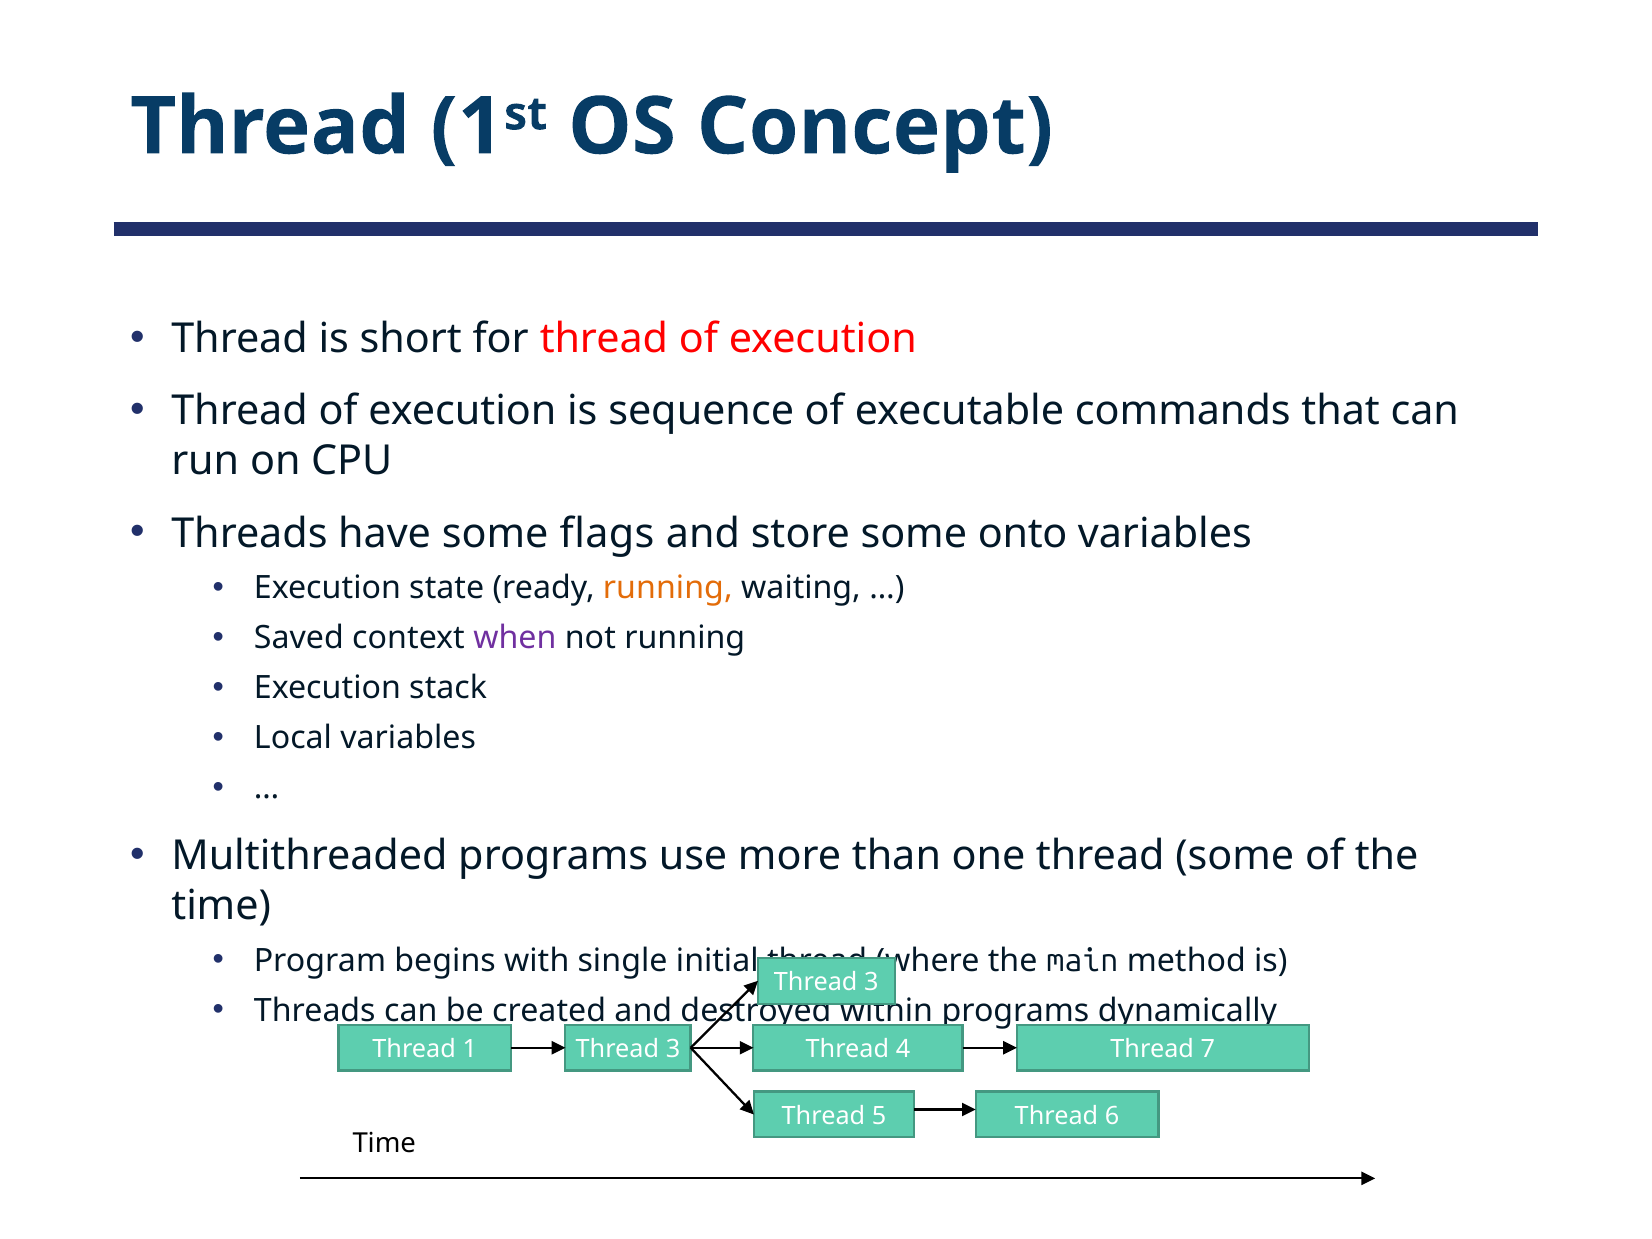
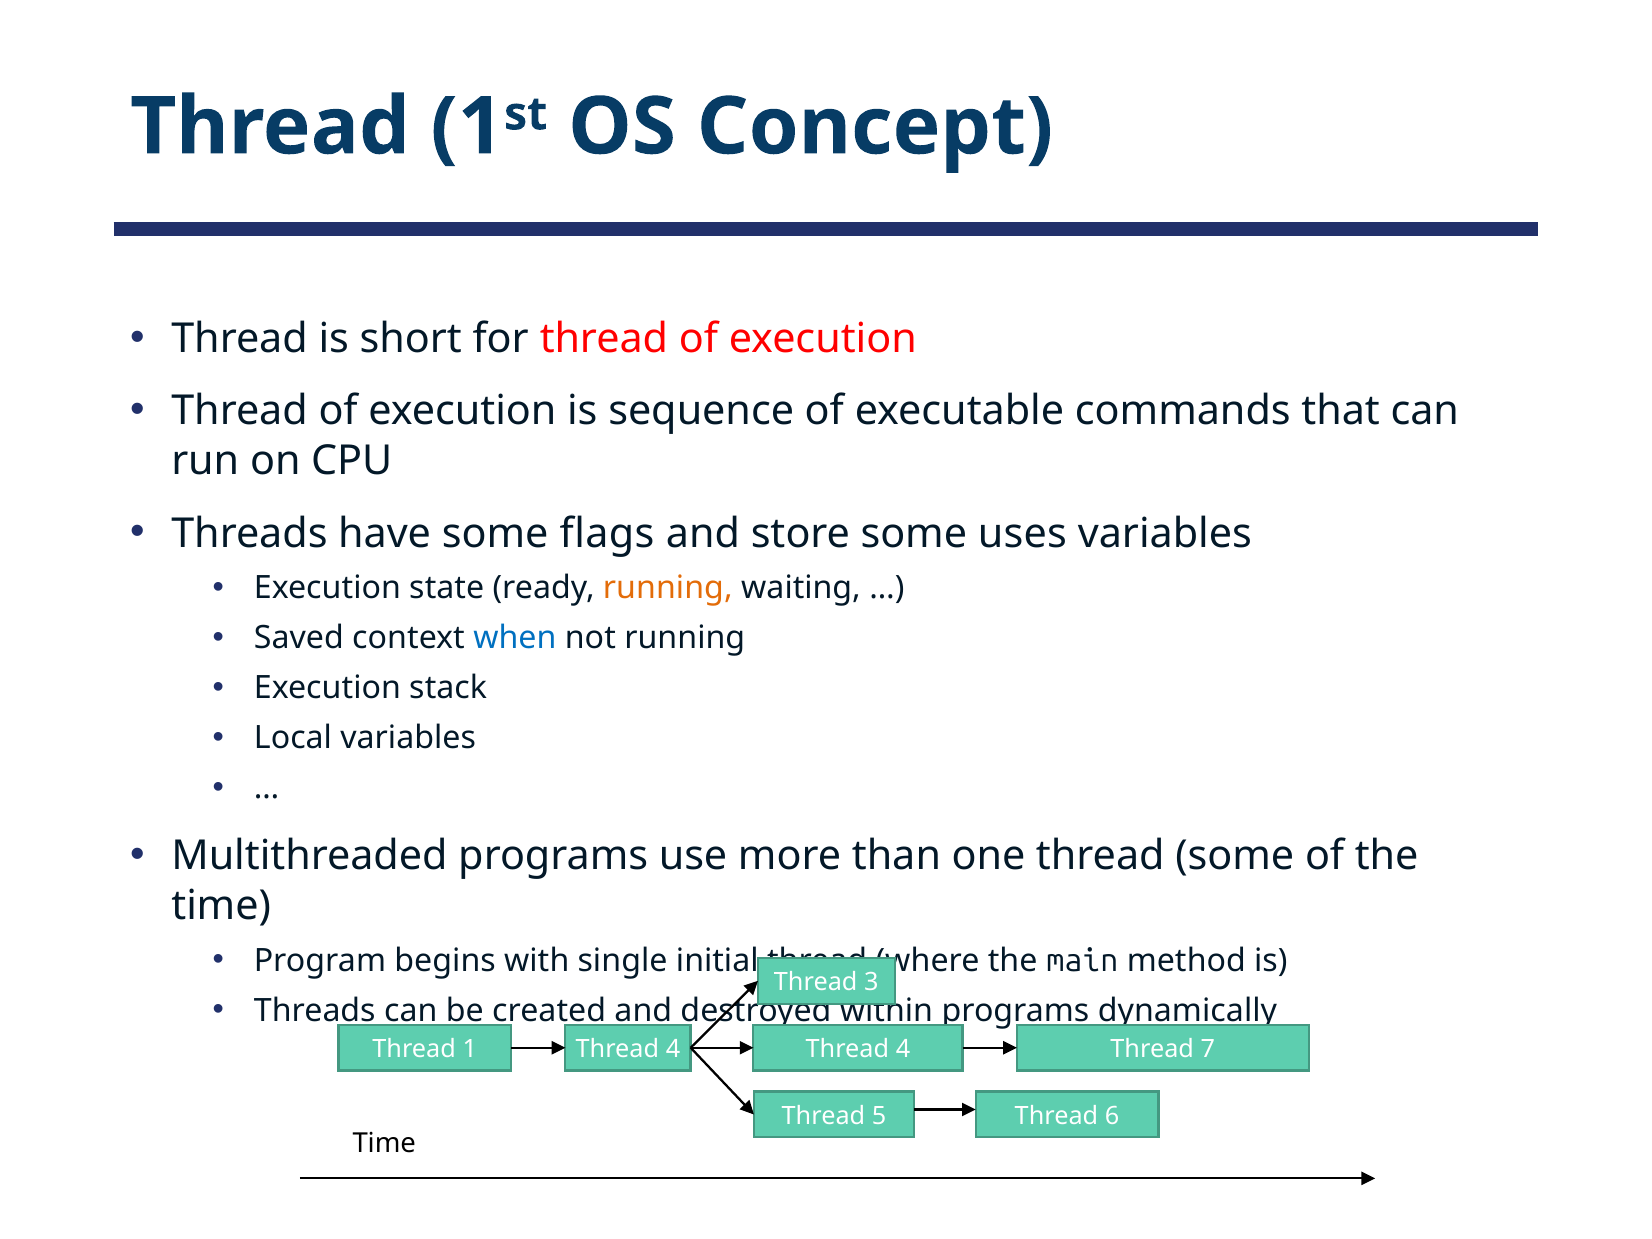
onto: onto -> uses (1022, 533)
when colour: purple -> blue (515, 638)
1 Thread 3: 3 -> 4 (673, 1049)
